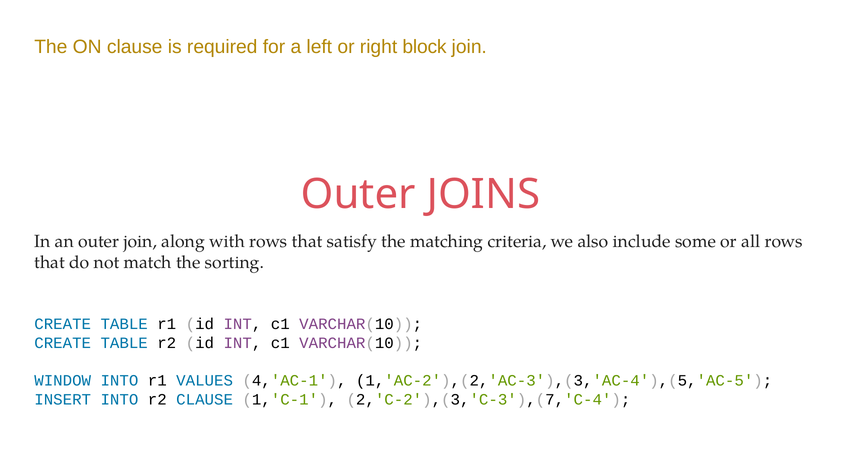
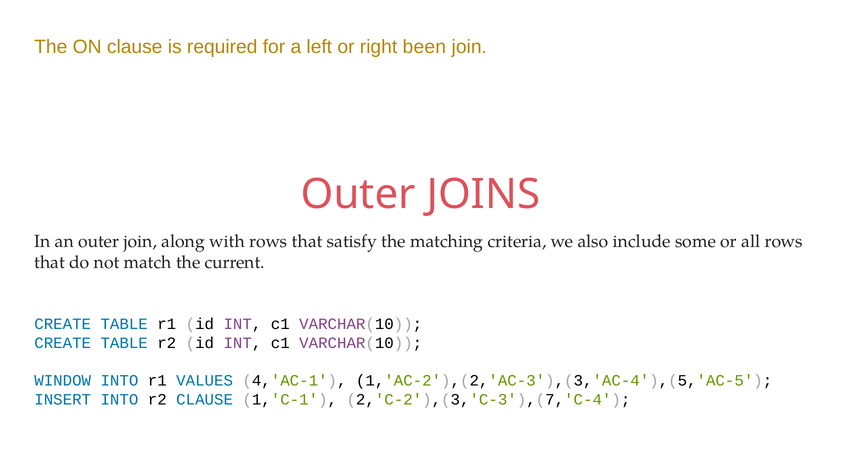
block: block -> been (424, 47)
sorting: sorting -> current (235, 262)
